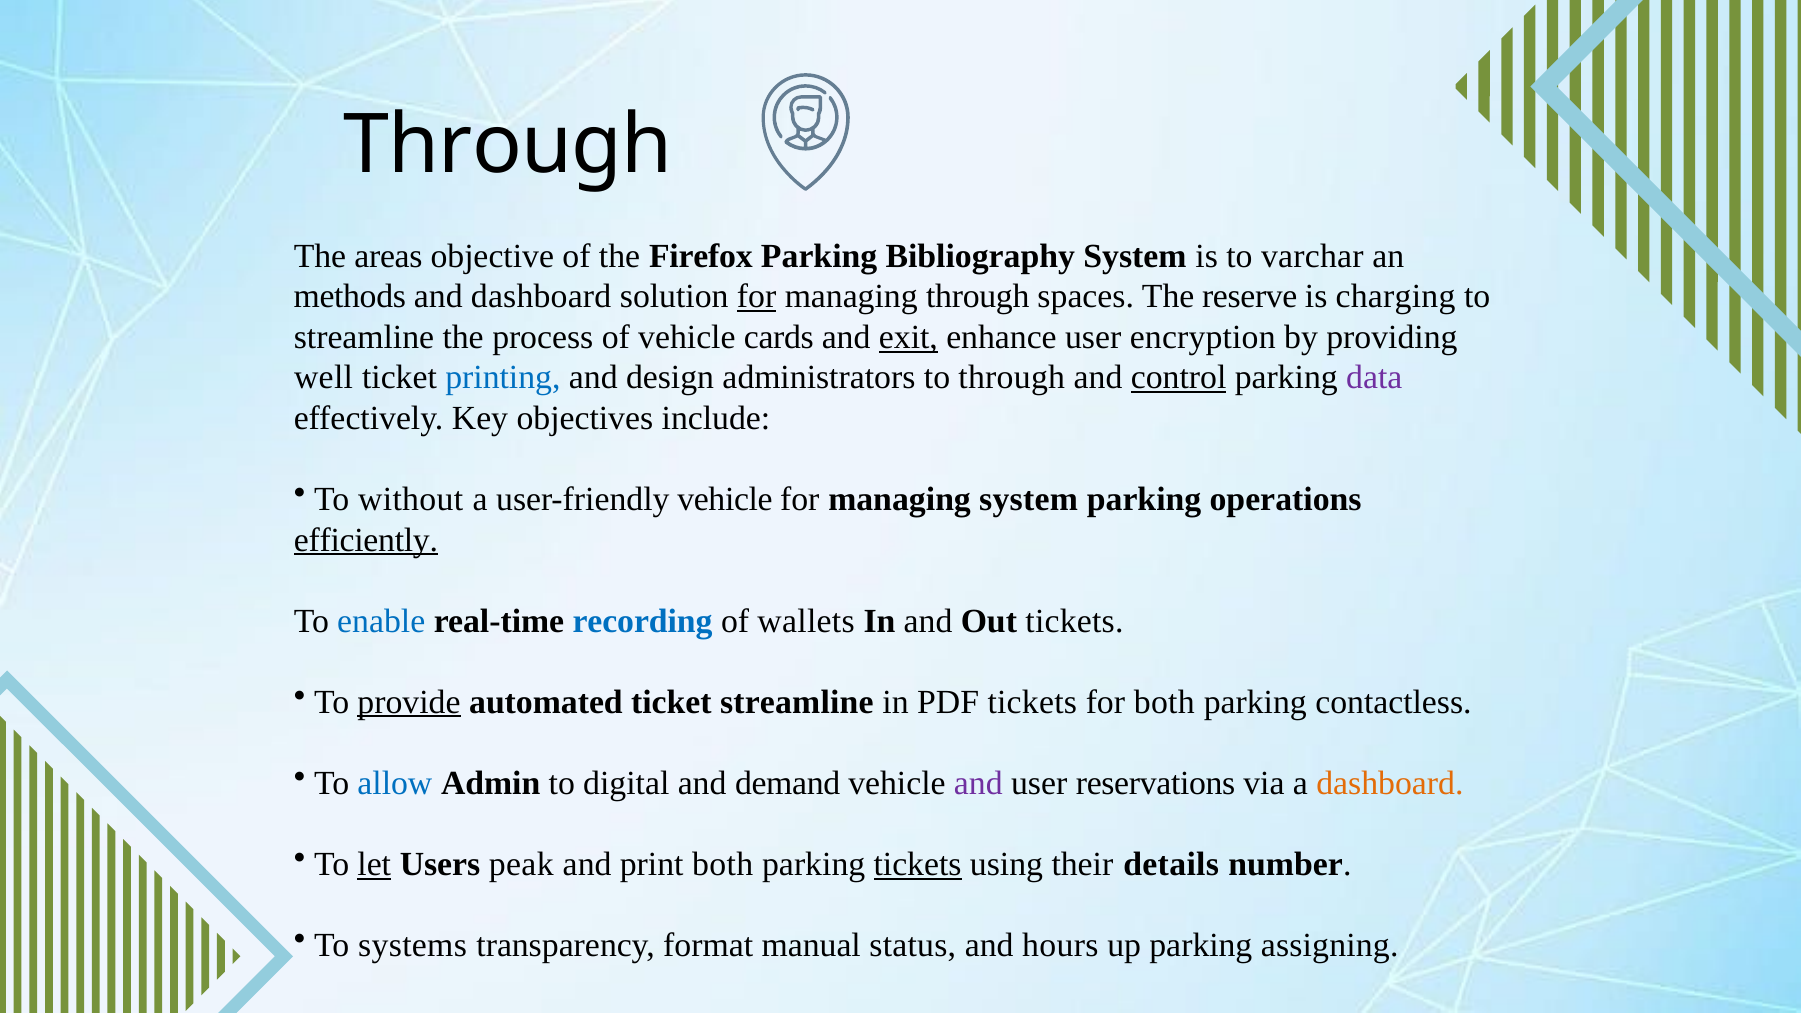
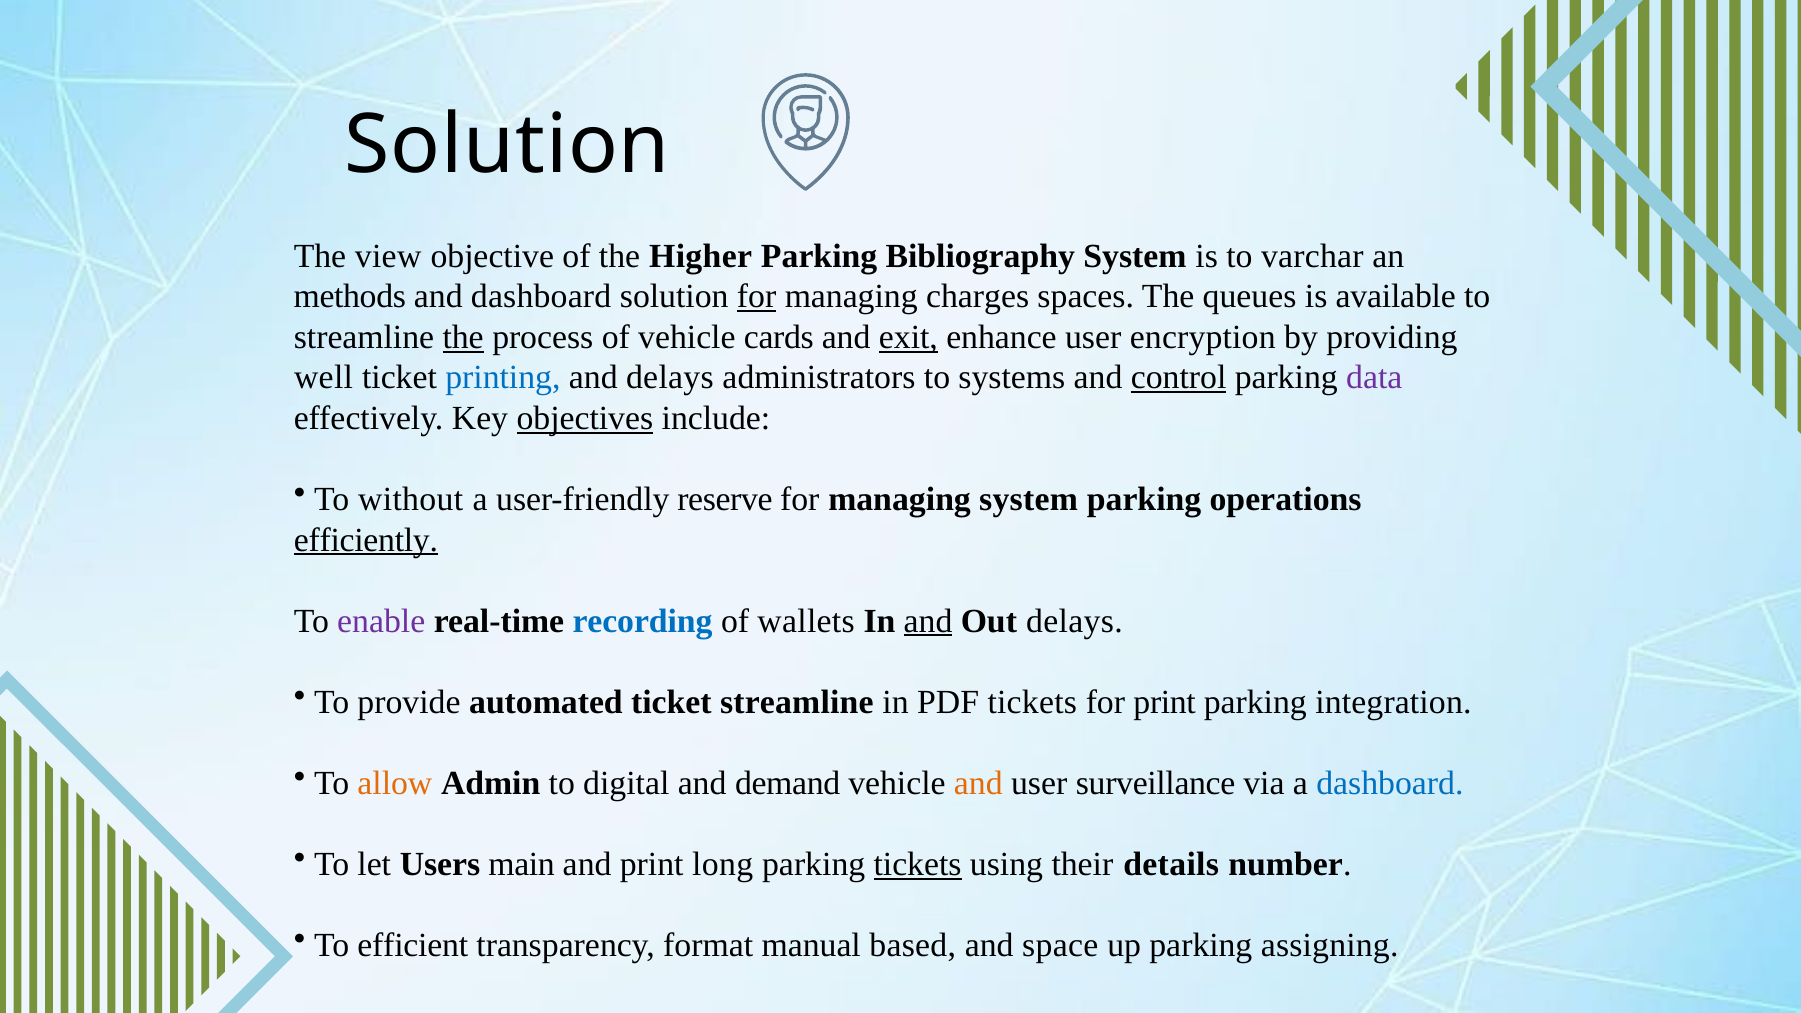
Through: Through -> Solution (507, 145)
areas: areas -> view (388, 256)
Firefox: Firefox -> Higher (701, 256)
managing through: through -> charges (978, 297)
reserve: reserve -> queues (1250, 297)
charging: charging -> available (1396, 297)
the underline: none -> present (463, 337)
and design: design -> delays (670, 378)
to through: through -> systems (1012, 378)
objectives underline: none -> present (585, 418)
user-friendly vehicle: vehicle -> reserve (725, 499)
enable colour: blue -> purple (381, 621)
and underline: none -> present (928, 621)
Out tickets: tickets -> delays (1074, 621)
provide underline: present -> none (409, 702)
for both: both -> print (1165, 702)
contactless: contactless -> integration (1393, 702)
allow colour: blue -> orange (395, 783)
and colour: purple -> orange (978, 783)
reservations: reservations -> surveillance (1156, 783)
dashboard colour: orange -> blue (1390, 783)
let underline: present -> none (374, 864)
peak: peak -> main (522, 864)
print both: both -> long (723, 864)
systems: systems -> efficient (413, 945)
status: status -> based (913, 945)
hours: hours -> space (1060, 945)
